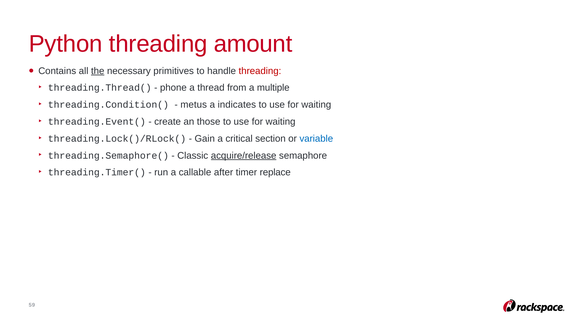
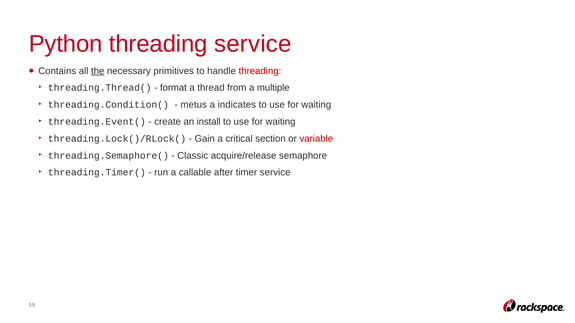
threading amount: amount -> service (253, 44)
phone: phone -> format (173, 88)
those: those -> install (209, 122)
variable colour: blue -> red (316, 139)
acquire/release underline: present -> none (244, 156)
timer replace: replace -> service (275, 173)
